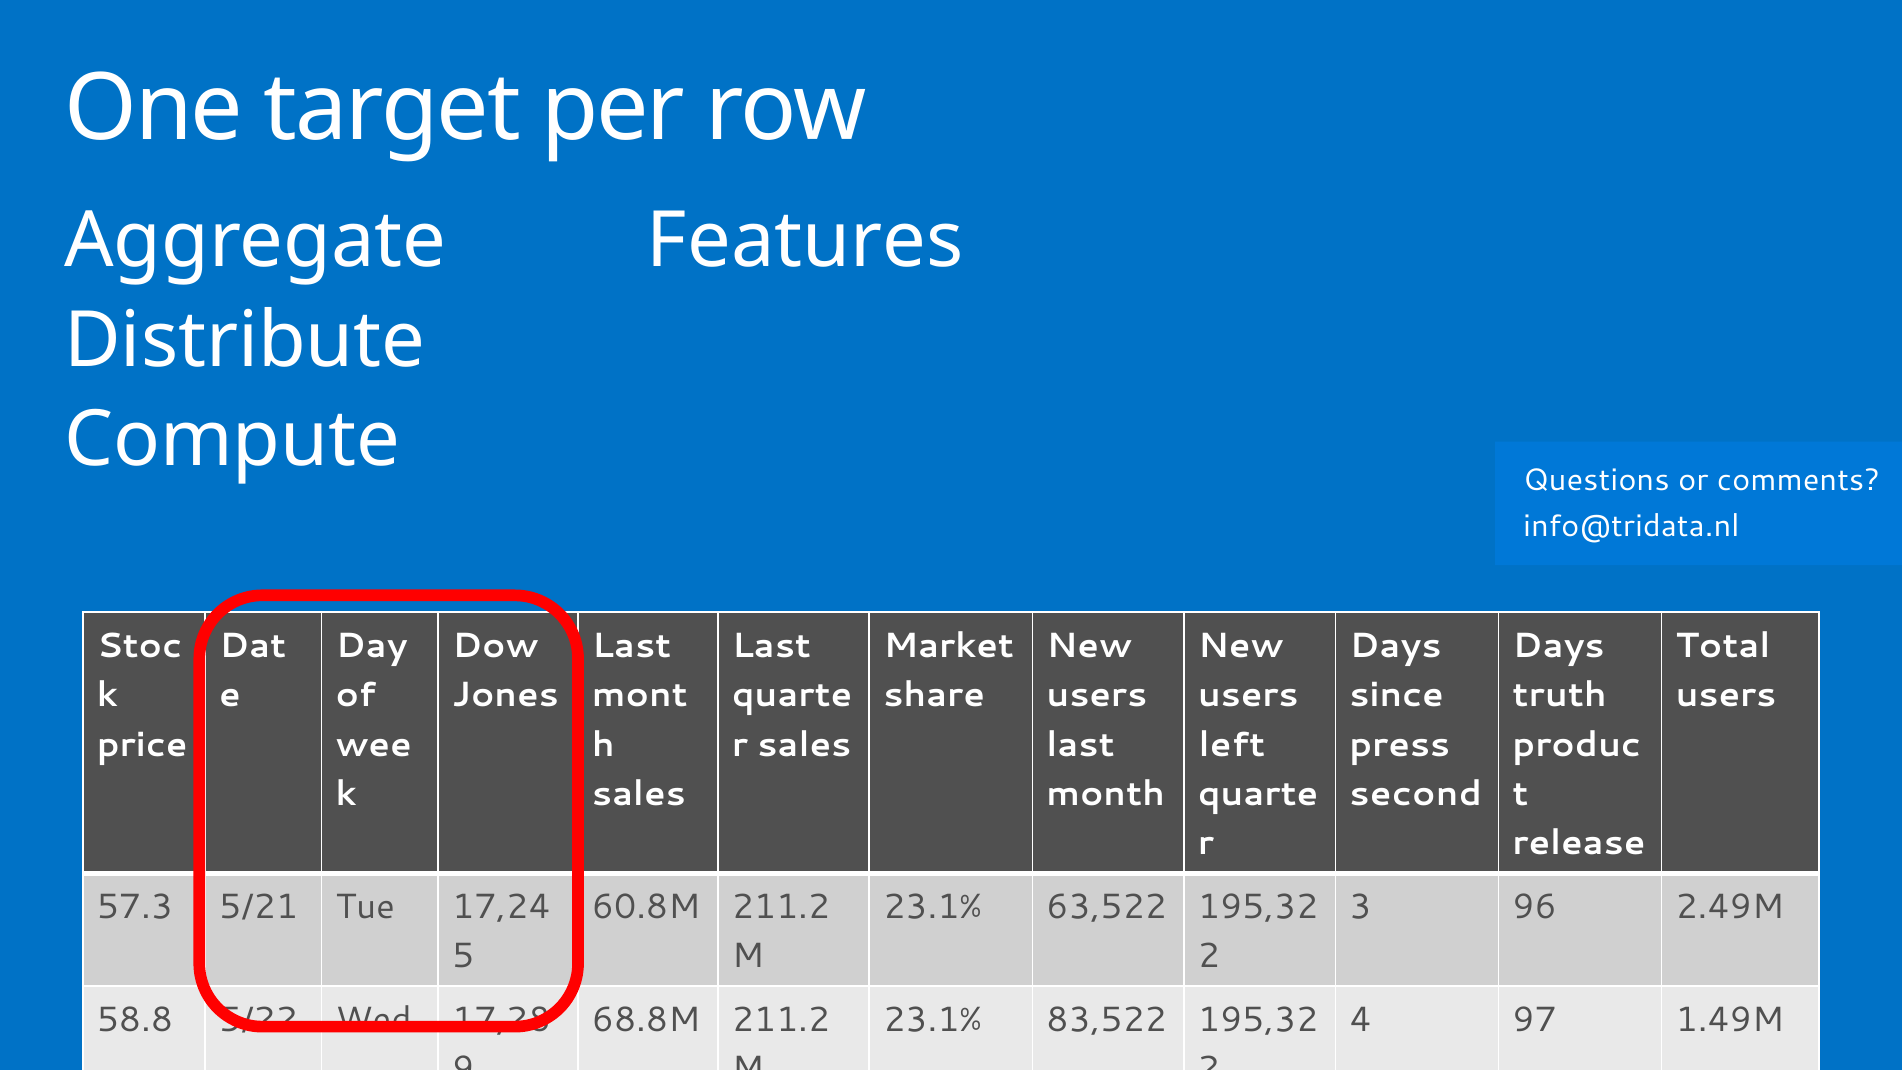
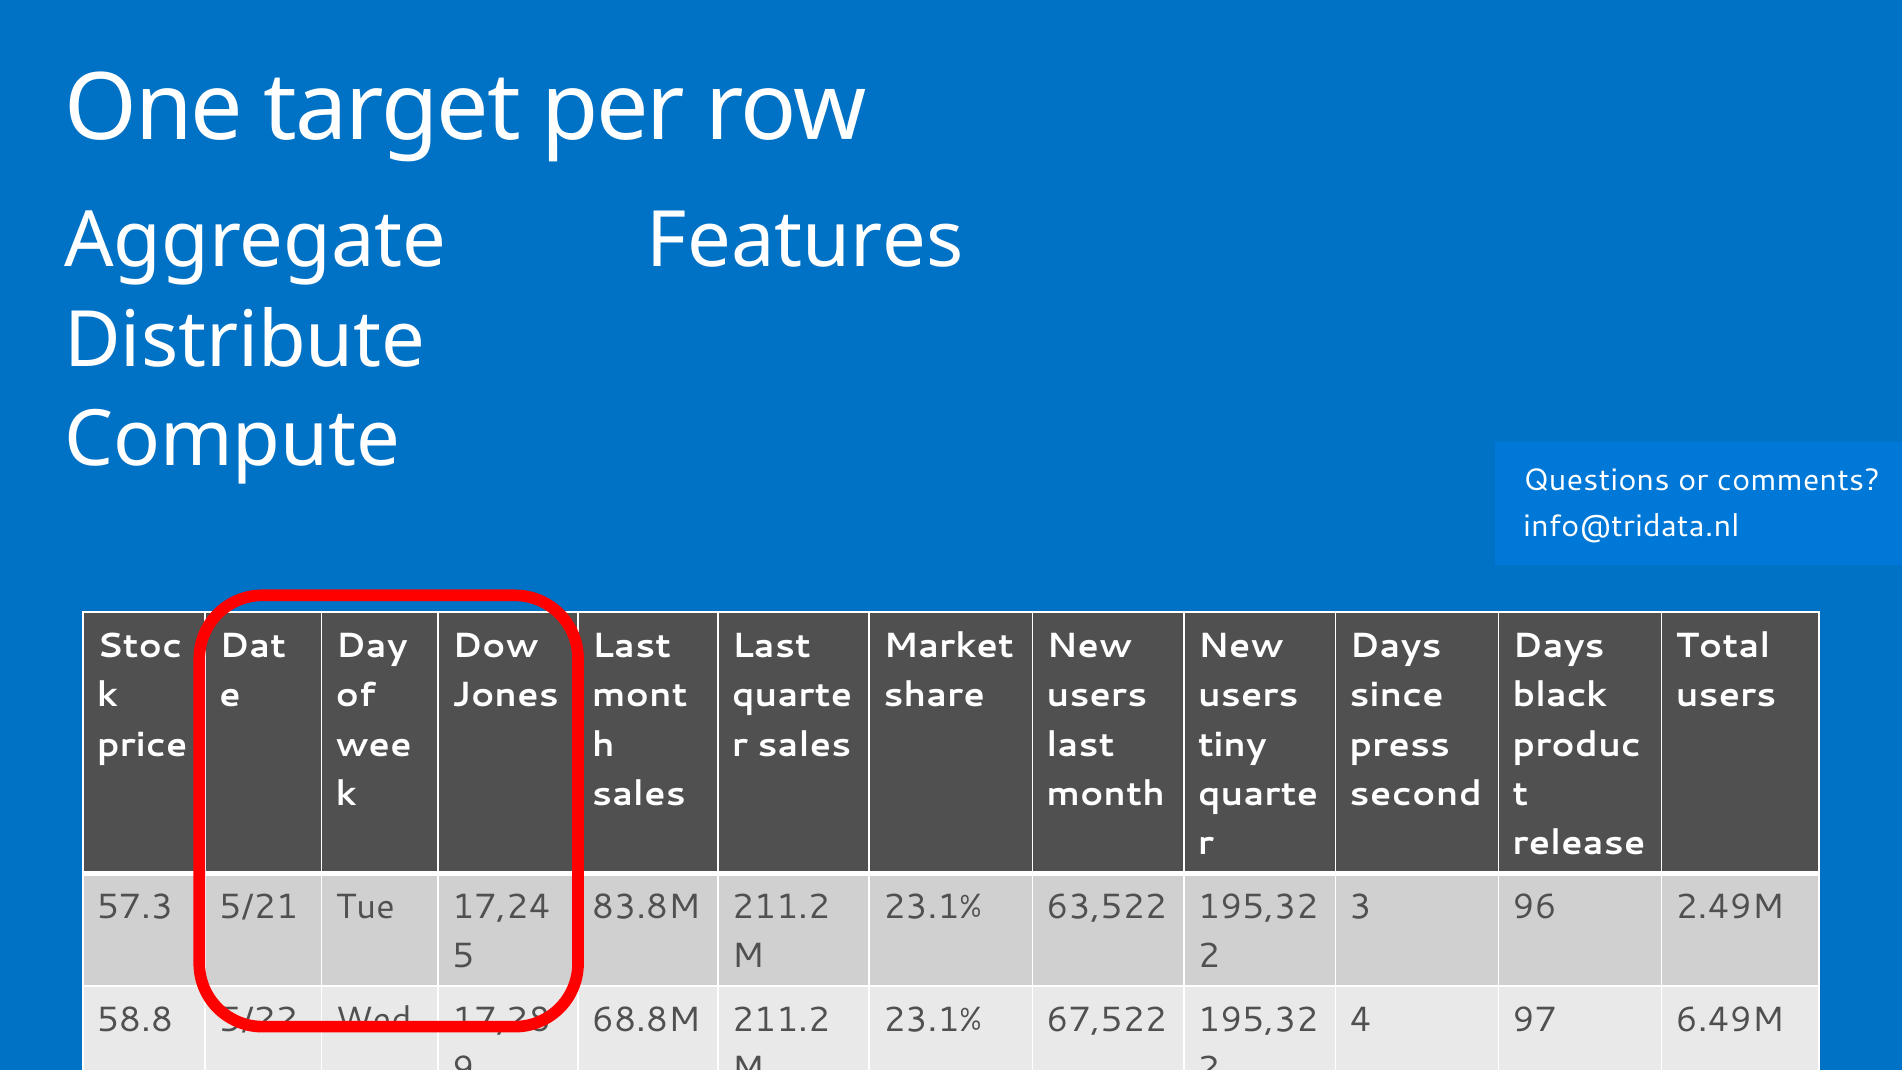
truth: truth -> black (1560, 695)
left: left -> tiny (1232, 744)
60.8M: 60.8M -> 83.8M (646, 907)
83,522: 83,522 -> 67,522 (1107, 1019)
1.49M: 1.49M -> 6.49M (1730, 1019)
